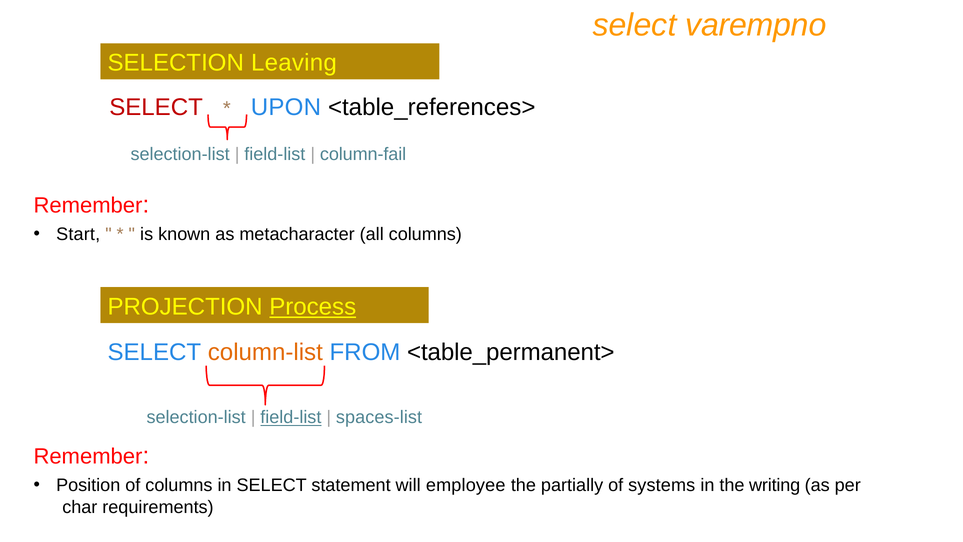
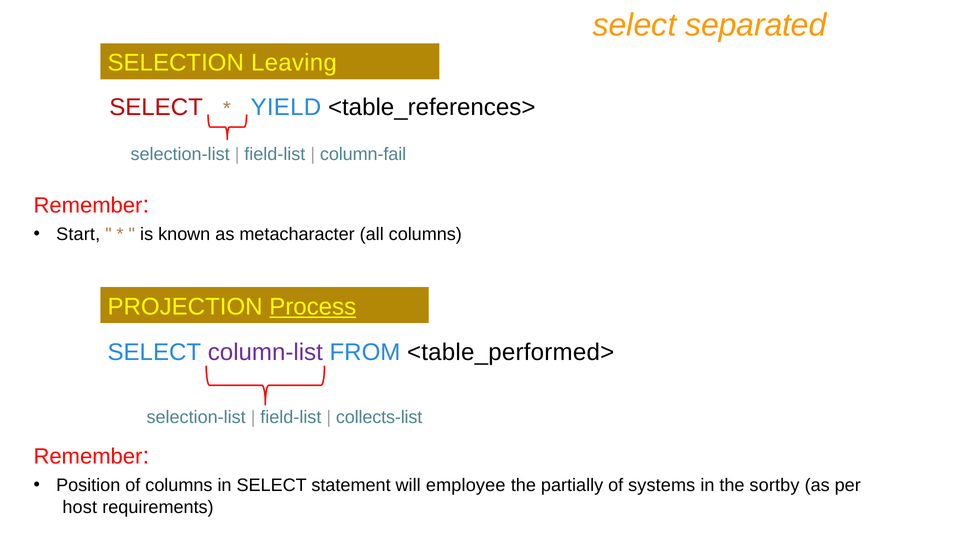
varempno: varempno -> separated (756, 25)
UPON: UPON -> YIELD (286, 107)
column-list colour: orange -> purple (265, 352)
<table_permanent>: <table_permanent> -> <table_performed> (511, 352)
field-list underline: present -> none (291, 417)
spaces-list: spaces-list -> collects-list (379, 417)
writing: writing -> sortby (774, 485)
char: char -> host (80, 507)
